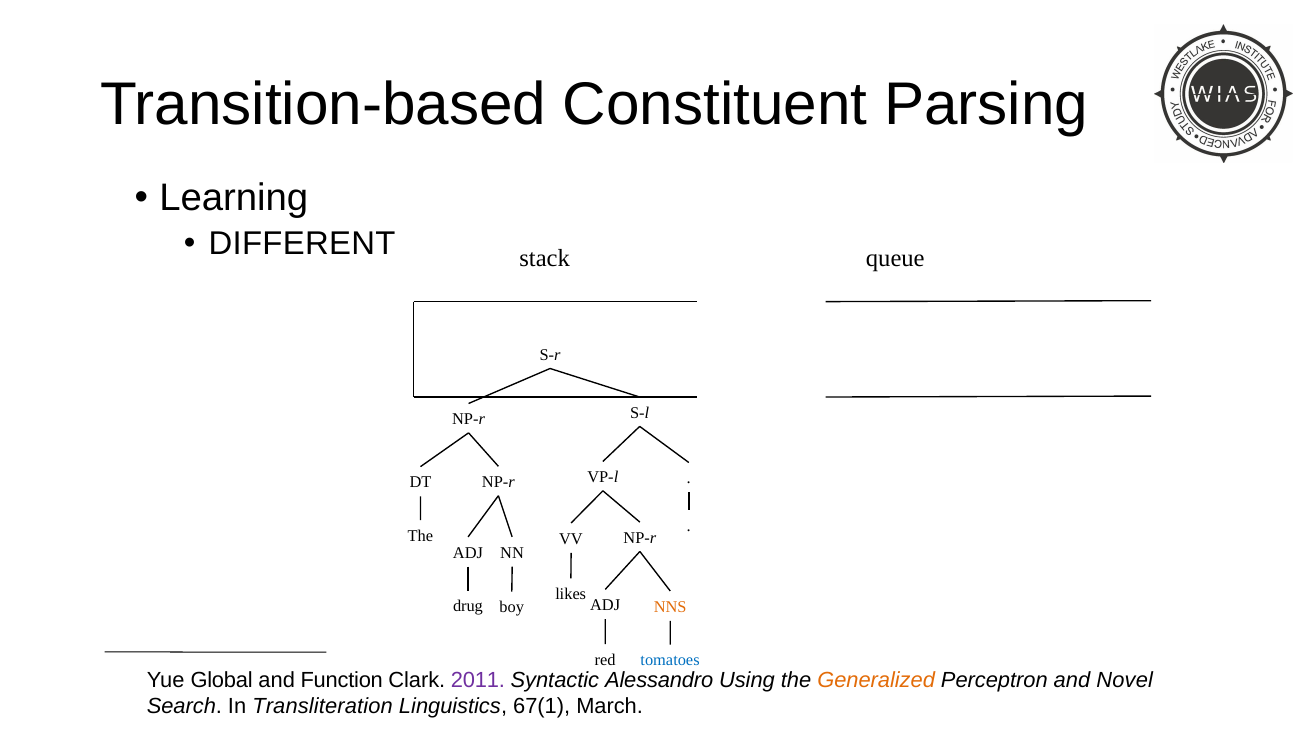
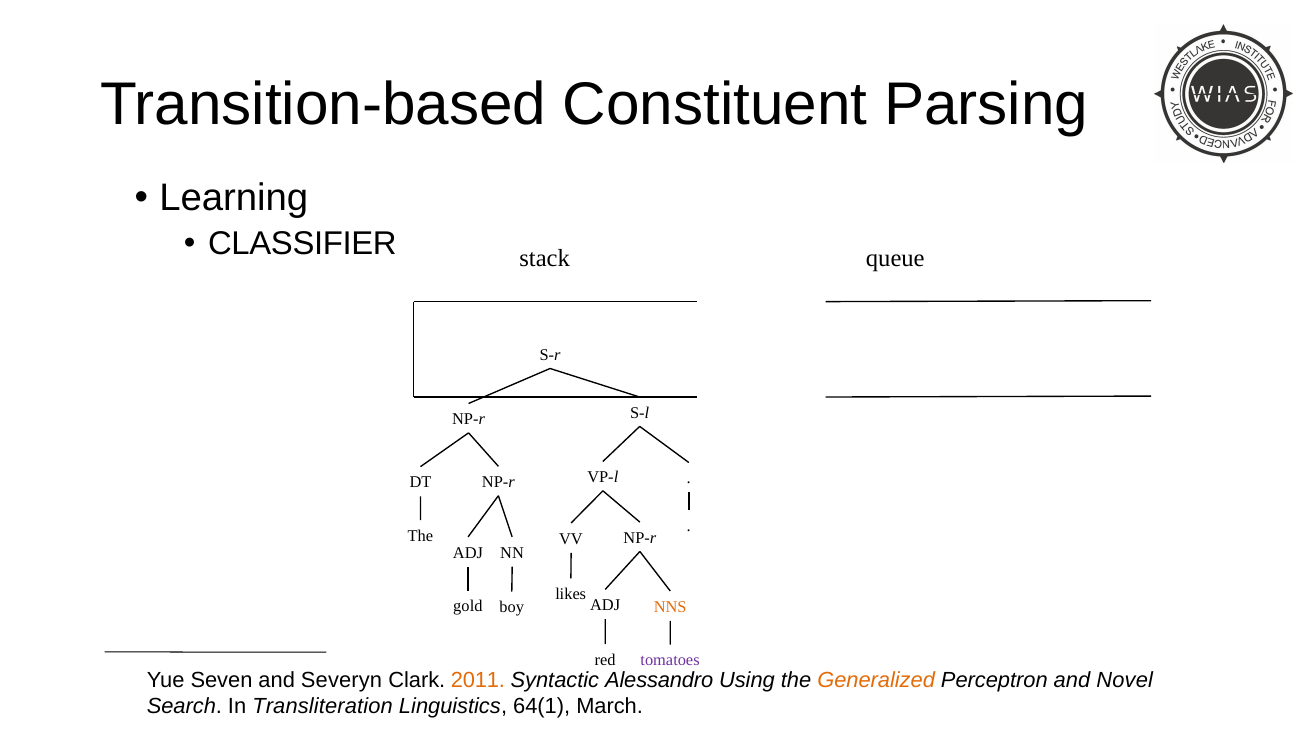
DIFFERENT: DIFFERENT -> CLASSIFIER (302, 244)
drug: drug -> gold (468, 606)
tomatoes colour: blue -> purple (670, 660)
Global: Global -> Seven (221, 680)
Function: Function -> Severyn (342, 680)
2011 colour: purple -> orange (478, 680)
67(1: 67(1 -> 64(1 (542, 706)
